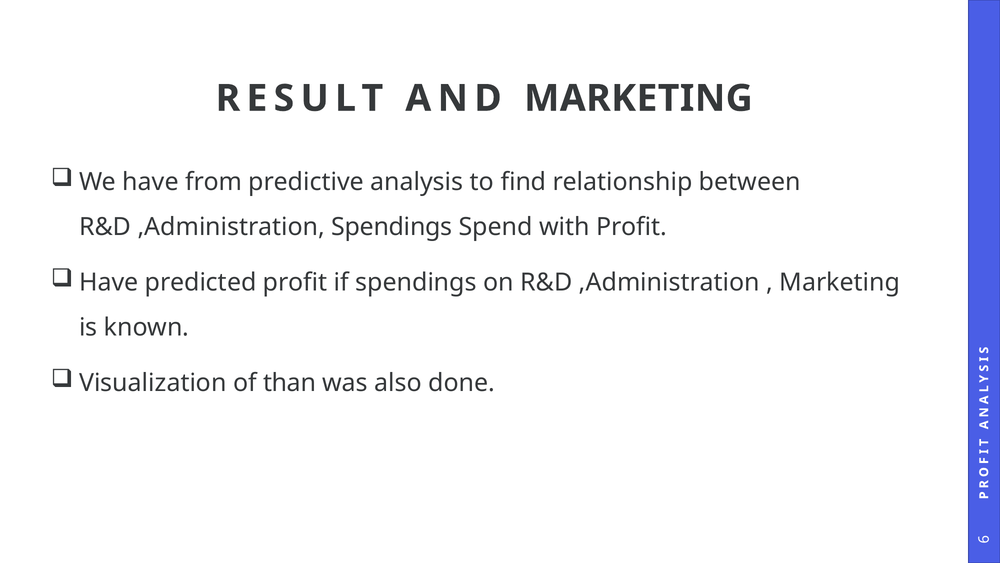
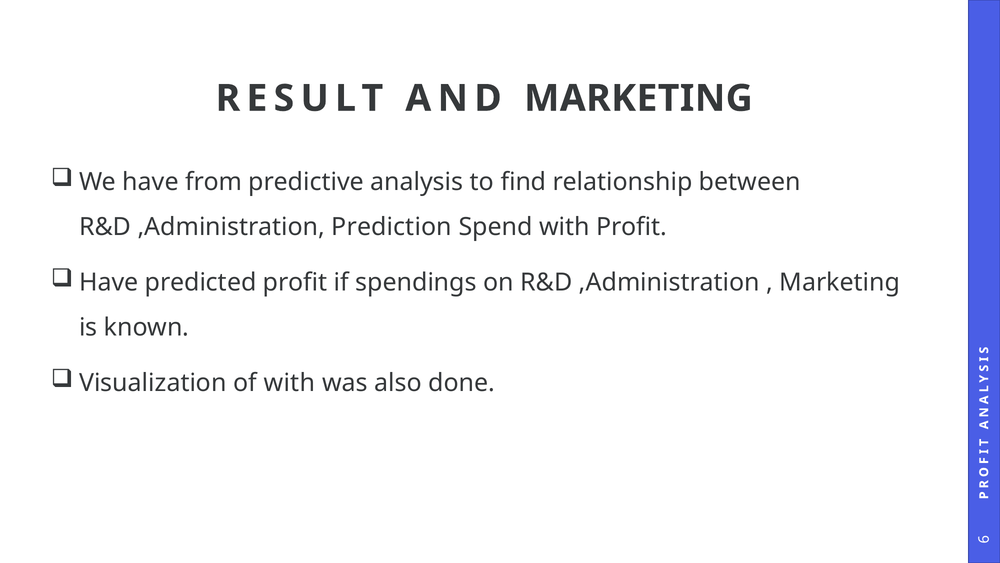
,Administration Spendings: Spendings -> Prediction (392, 227)
of than: than -> with (289, 383)
